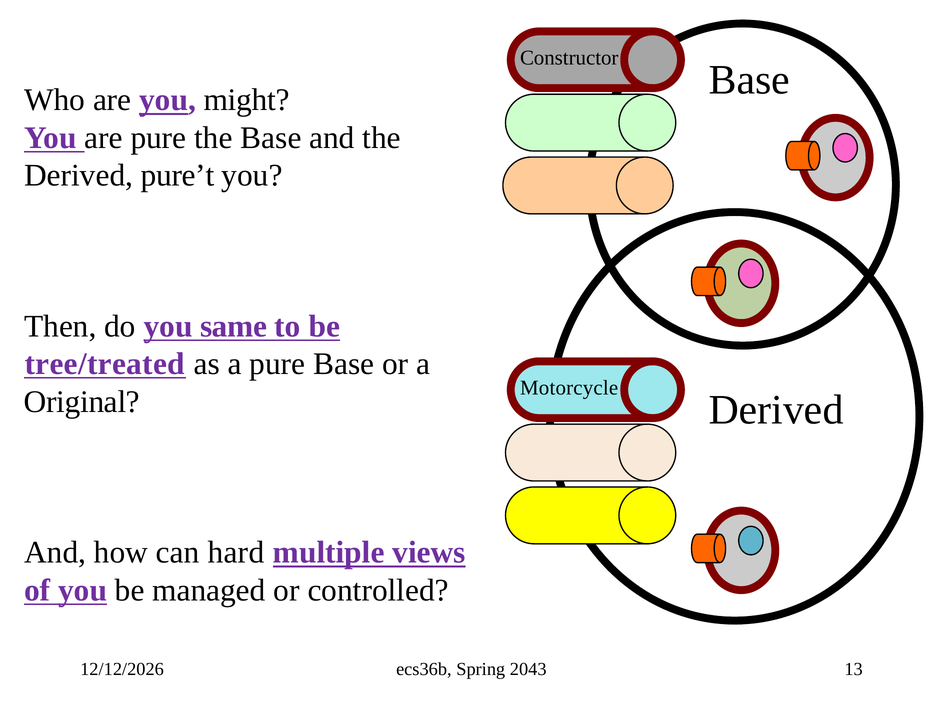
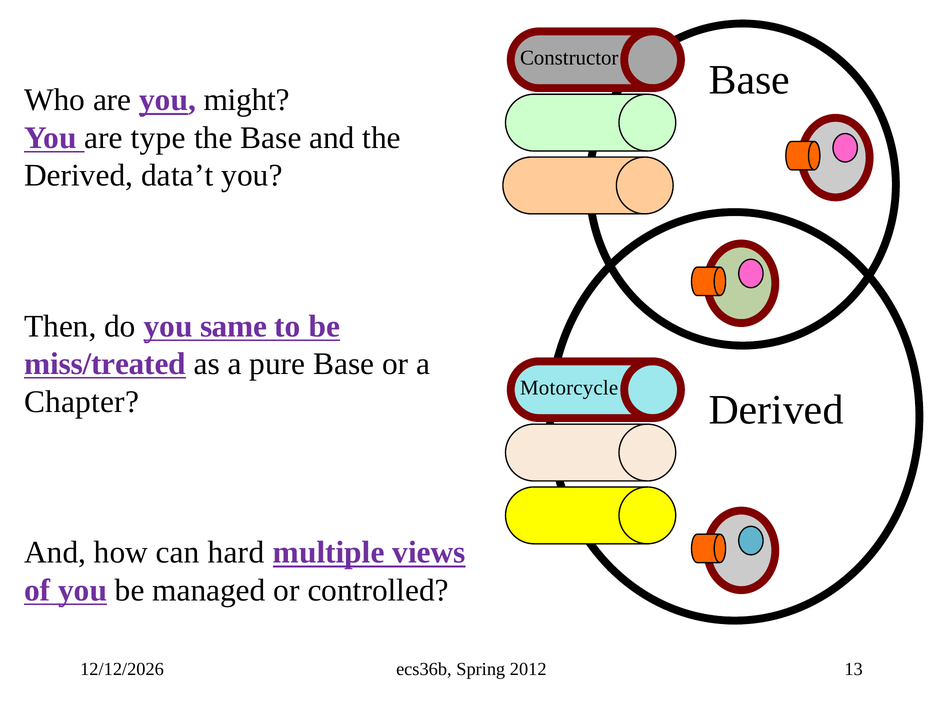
are pure: pure -> type (158, 138)
pure’t: pure’t -> data’t (177, 176)
tree/treated: tree/treated -> miss/treated (105, 364)
Original: Original -> Chapter (82, 402)
2043: 2043 -> 2012 (528, 669)
